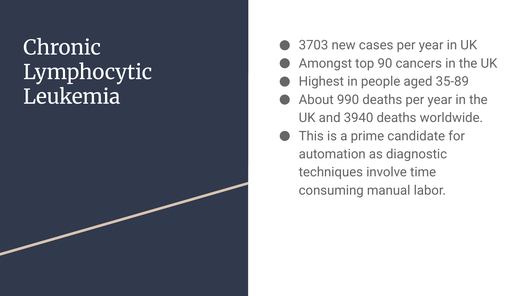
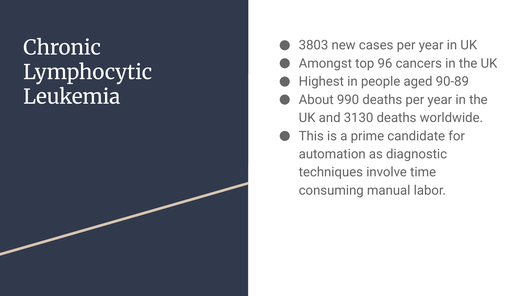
3703: 3703 -> 3803 (313, 45)
90: 90 -> 96 (385, 63)
35-89: 35-89 -> 90-89 (452, 82)
3940: 3940 -> 3130 (359, 118)
